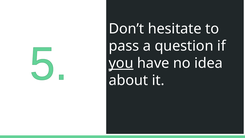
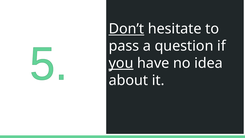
Don’t underline: none -> present (126, 29)
